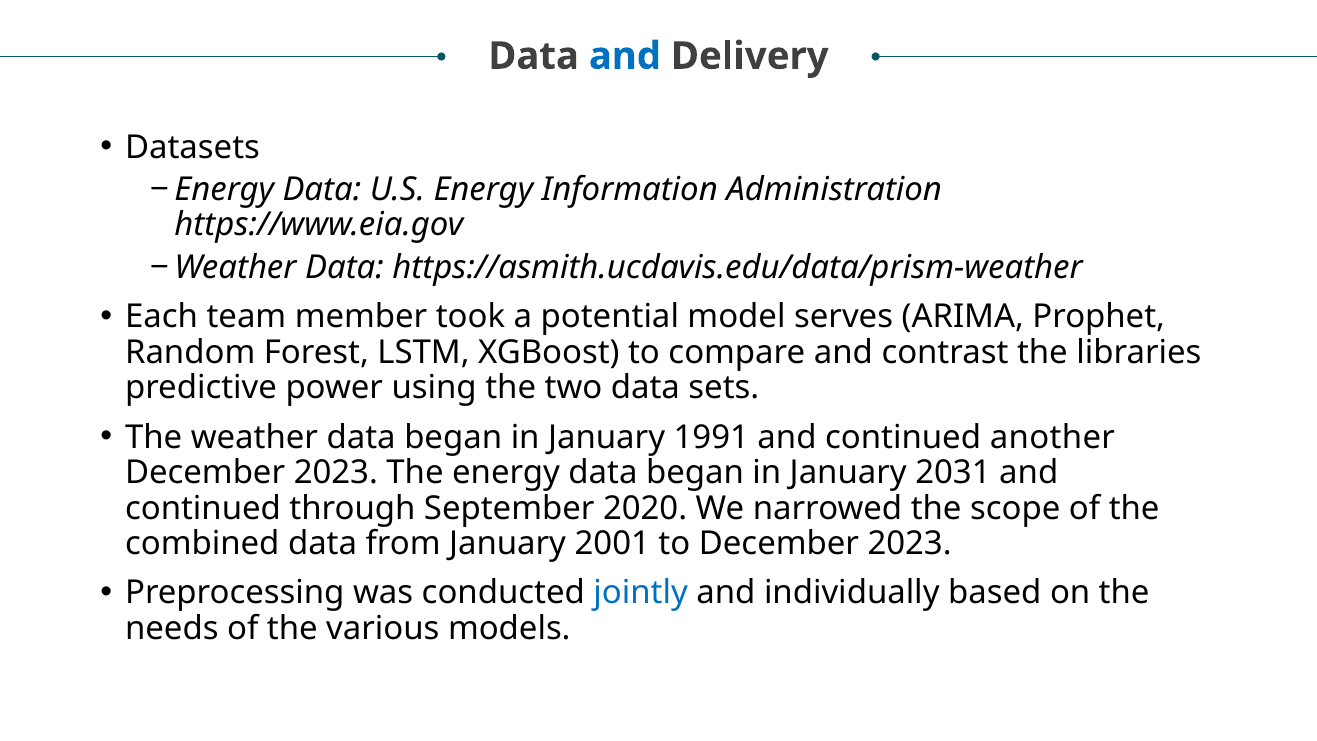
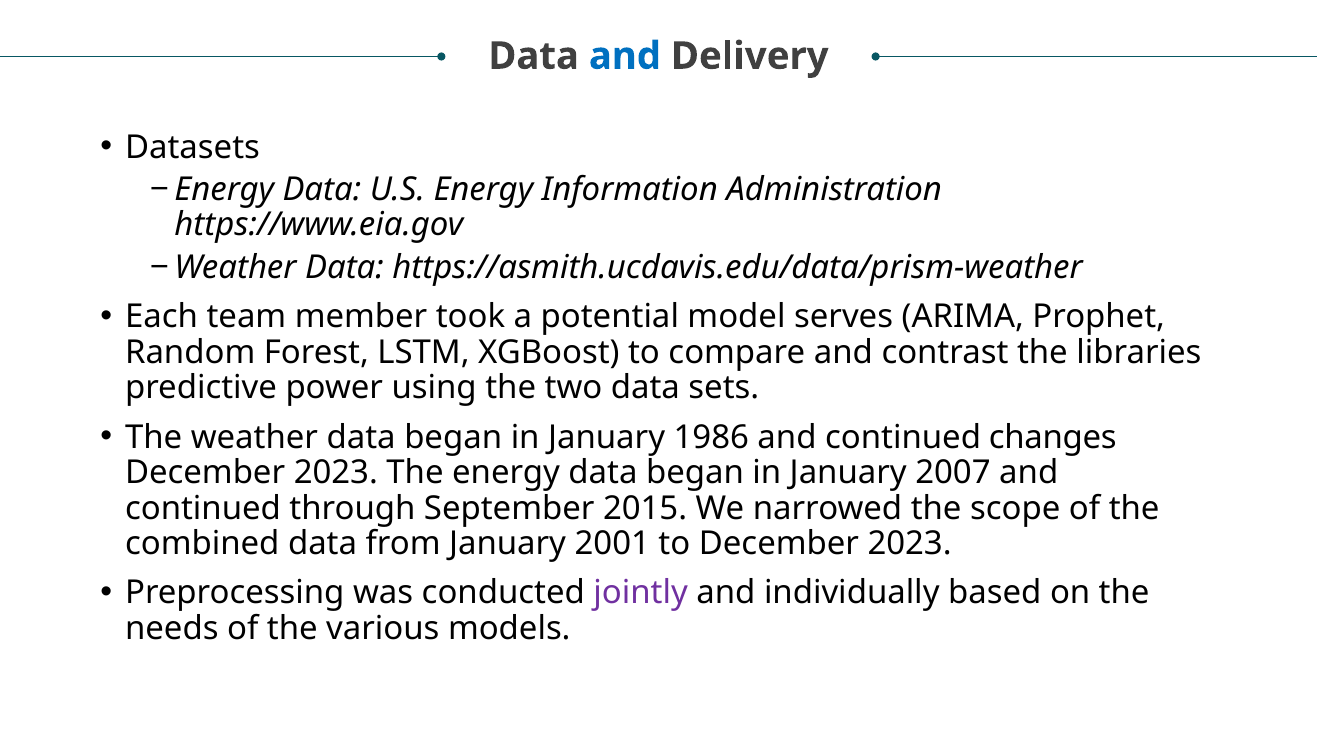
1991: 1991 -> 1986 (711, 437)
another: another -> changes (1053, 437)
2031: 2031 -> 2007 (953, 473)
2020: 2020 -> 2015 (645, 508)
jointly colour: blue -> purple (641, 593)
